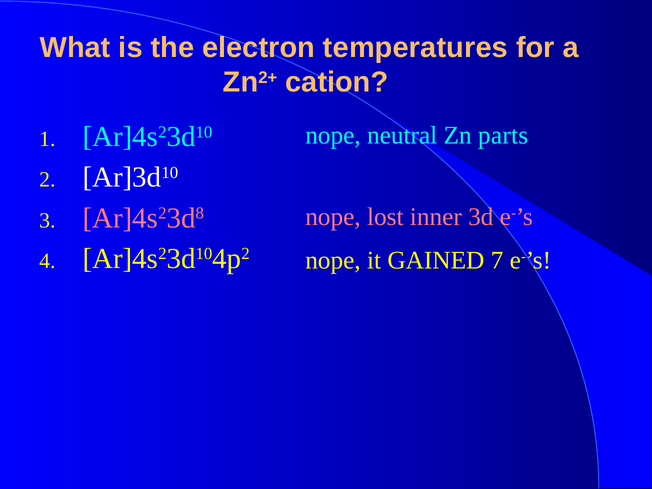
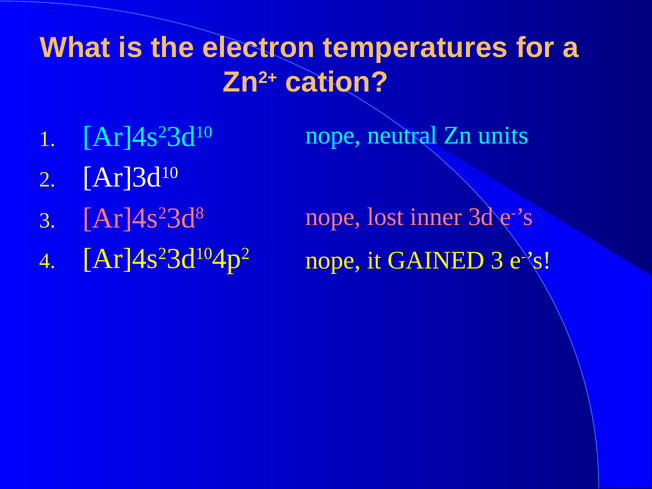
parts: parts -> units (503, 135)
GAINED 7: 7 -> 3 (497, 260)
